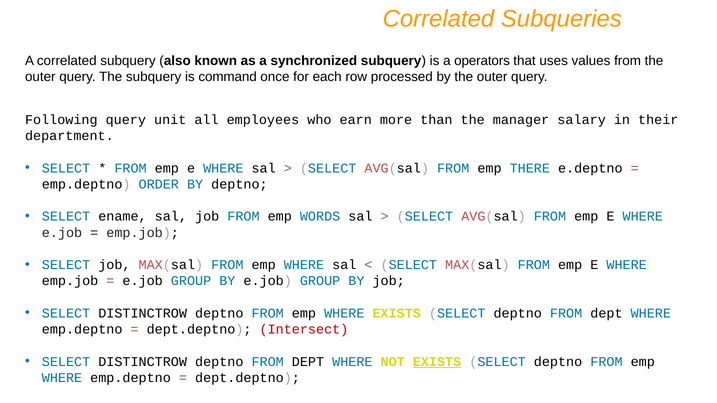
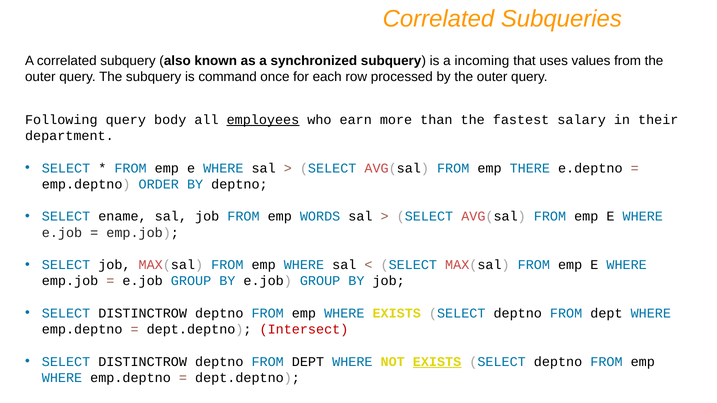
operators: operators -> incoming (482, 61)
unit: unit -> body (170, 120)
employees underline: none -> present (263, 120)
manager: manager -> fastest (521, 120)
